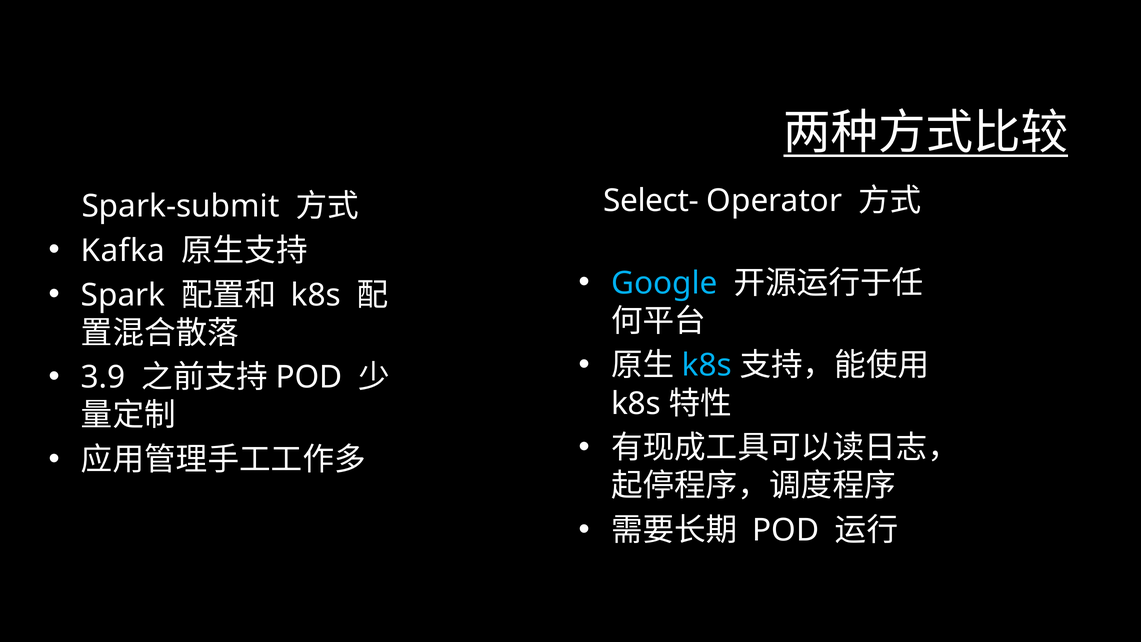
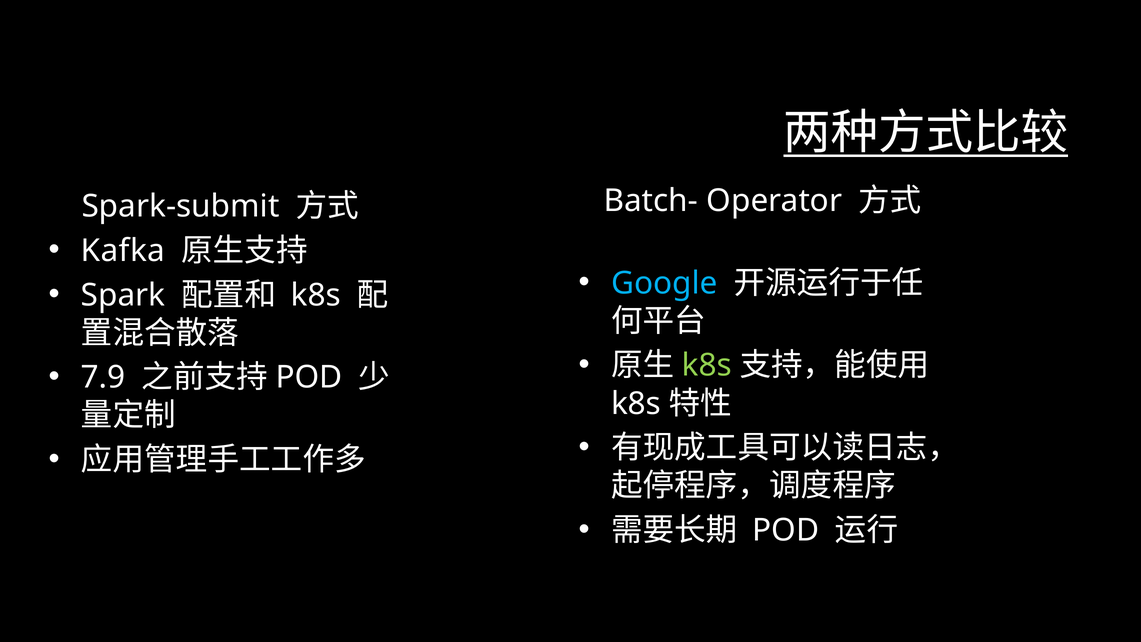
Select-: Select- -> Batch- (651, 201)
k8s colour: light blue -> light green (707, 365)
3.9: 3.9 -> 7.9 (103, 377)
